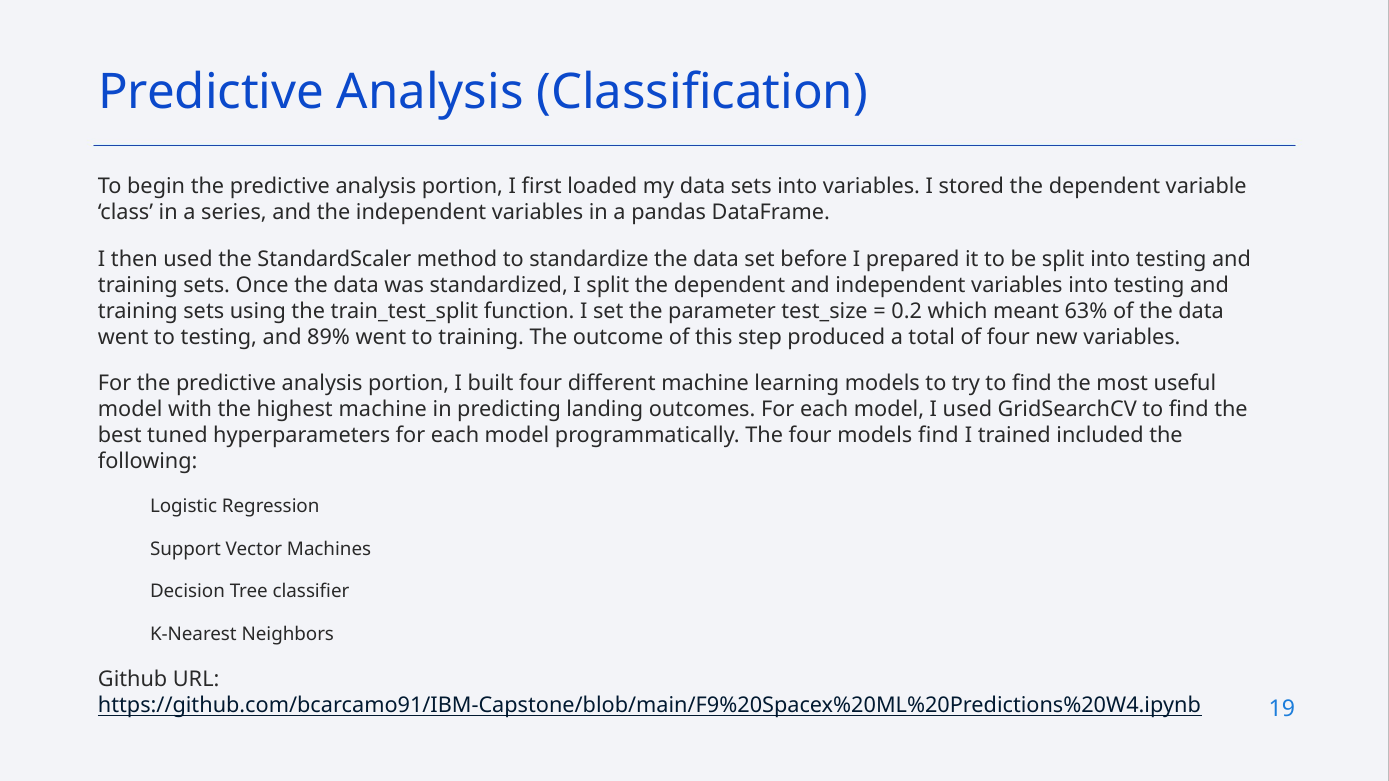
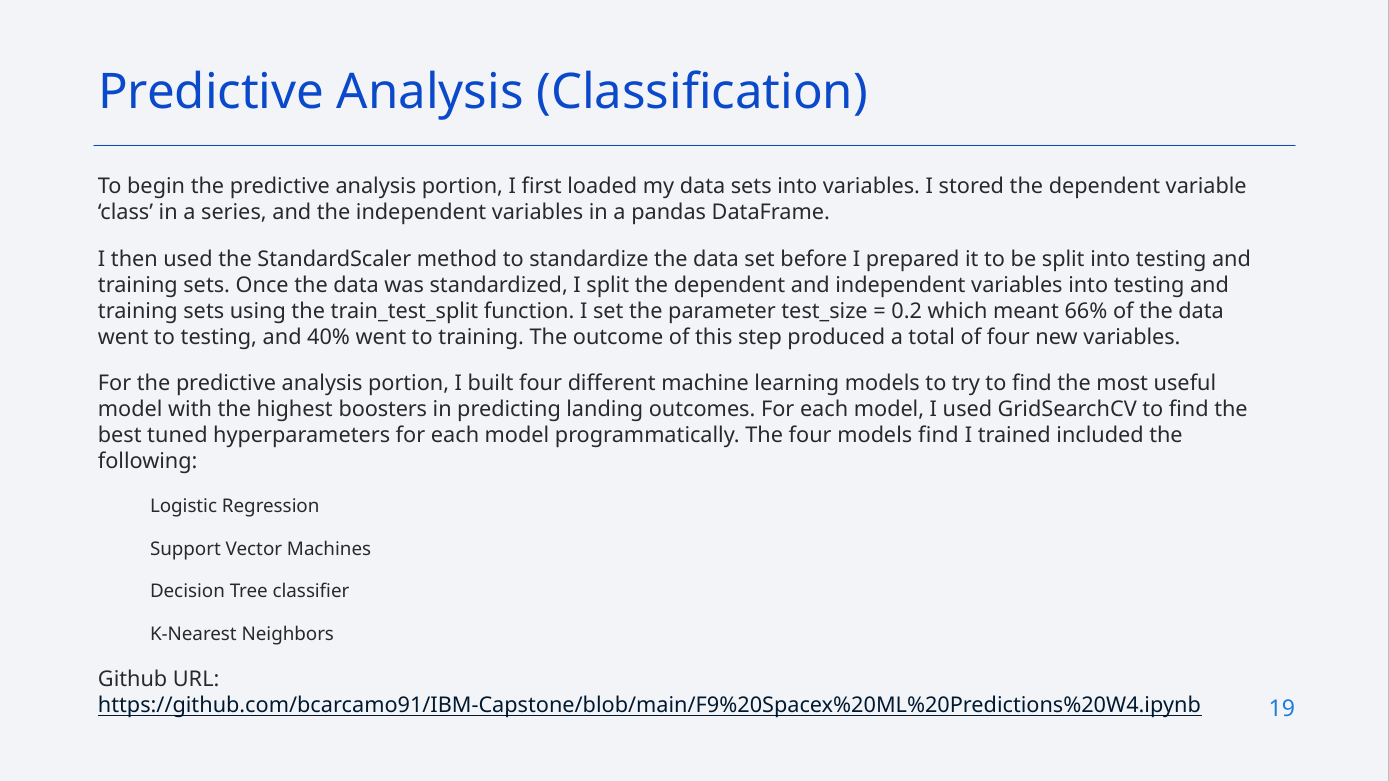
63%: 63% -> 66% (1086, 311)
89%: 89% -> 40% (329, 337)
highest machine: machine -> boosters (383, 410)
